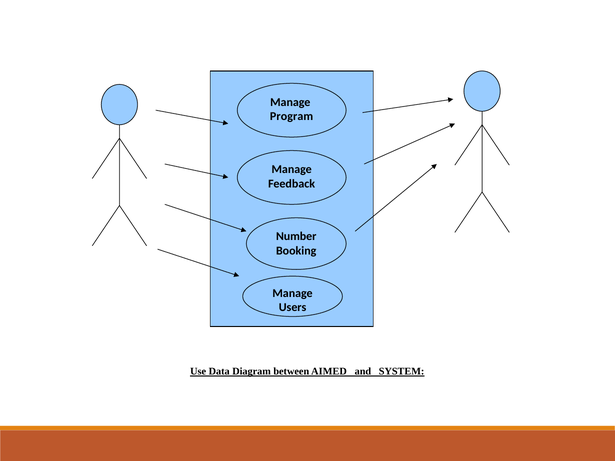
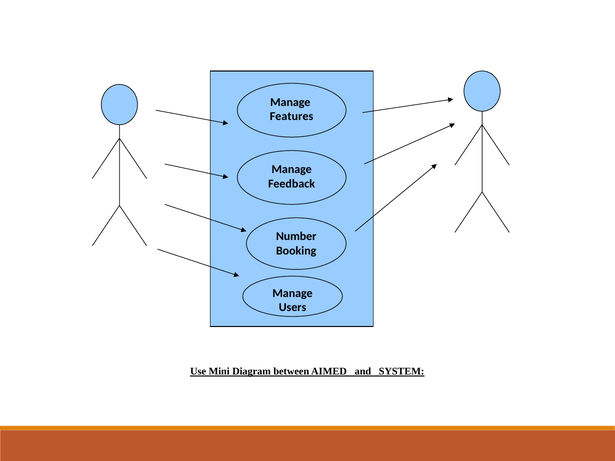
Program: Program -> Features (292, 117)
Data: Data -> Mini (219, 372)
